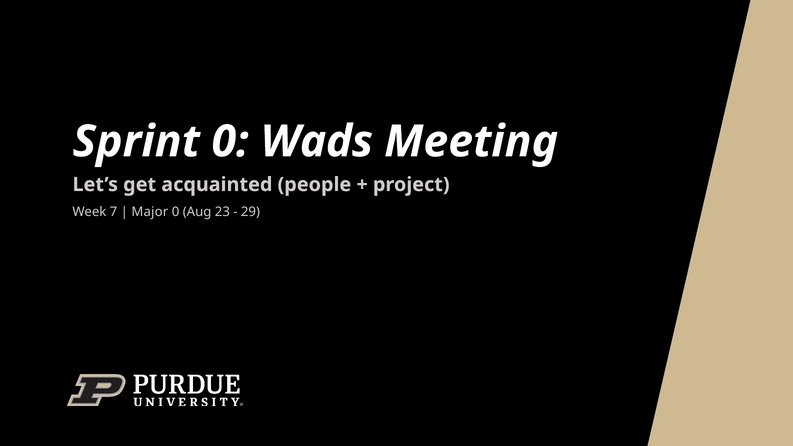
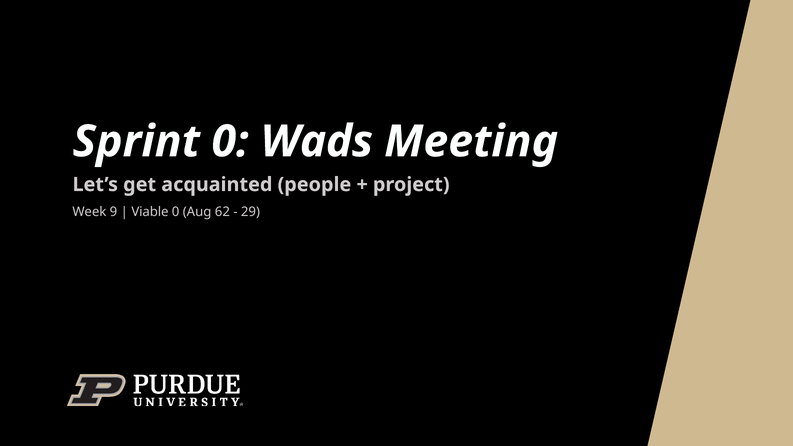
7: 7 -> 9 (114, 212)
Major: Major -> Viable (150, 212)
23: 23 -> 62 (222, 212)
